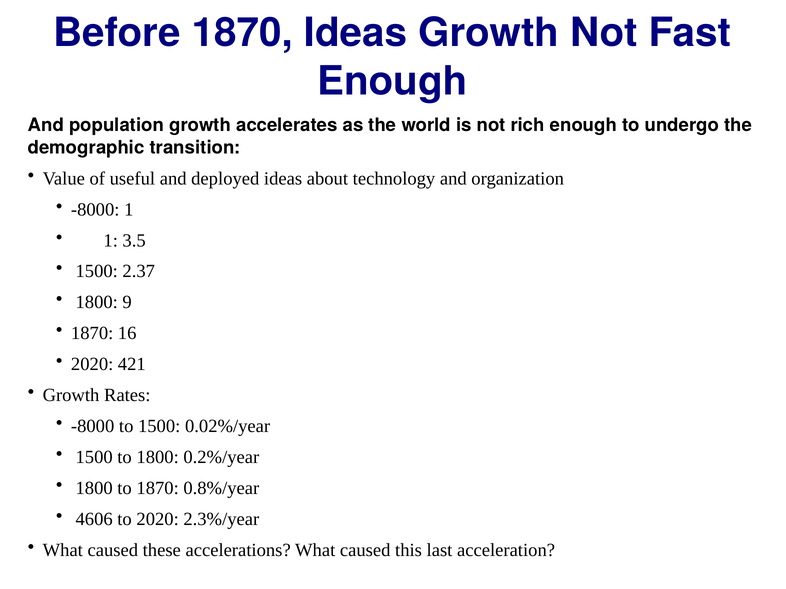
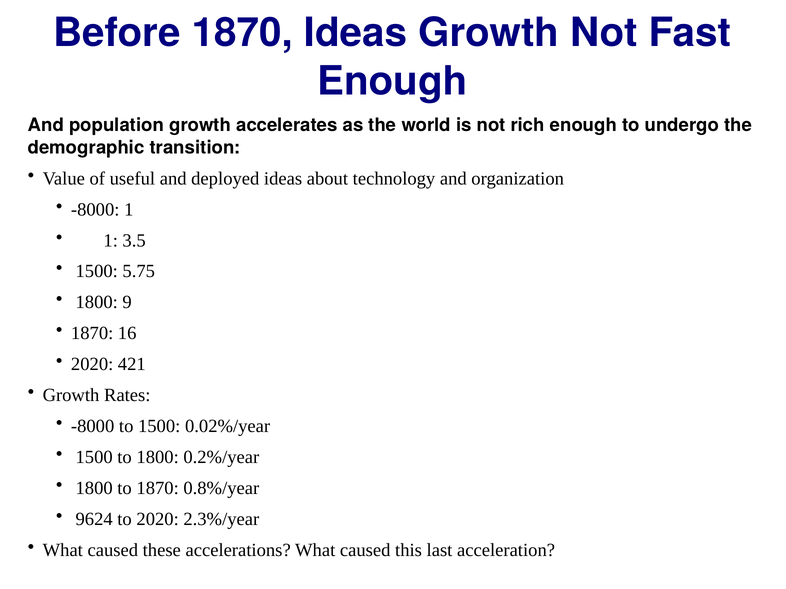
2.37: 2.37 -> 5.75 (139, 272)
4606: 4606 -> 9624 (94, 520)
